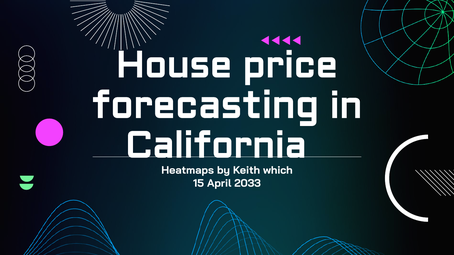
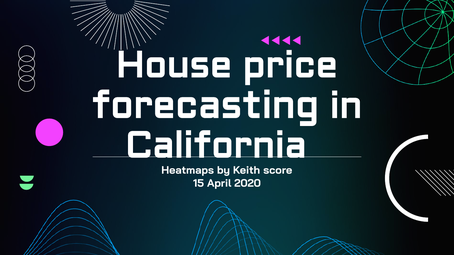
which: which -> score (278, 171)
2033: 2033 -> 2020 (248, 183)
